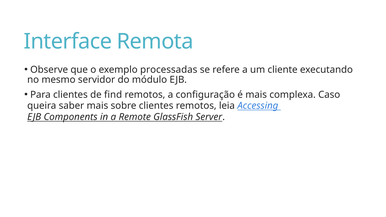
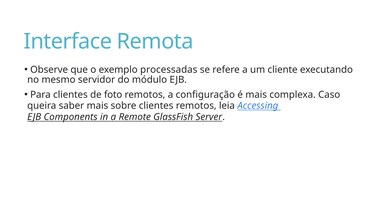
find: find -> foto (113, 95)
